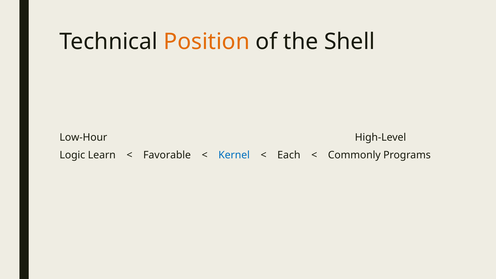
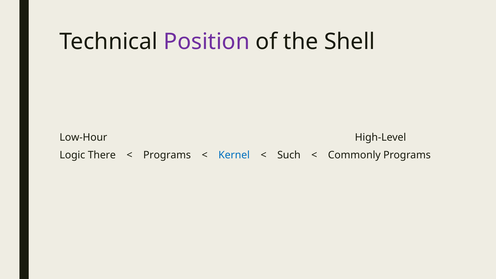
Position colour: orange -> purple (207, 42)
Learn: Learn -> There (102, 155)
Favorable: Favorable -> Programs (167, 155)
Each: Each -> Such (289, 155)
